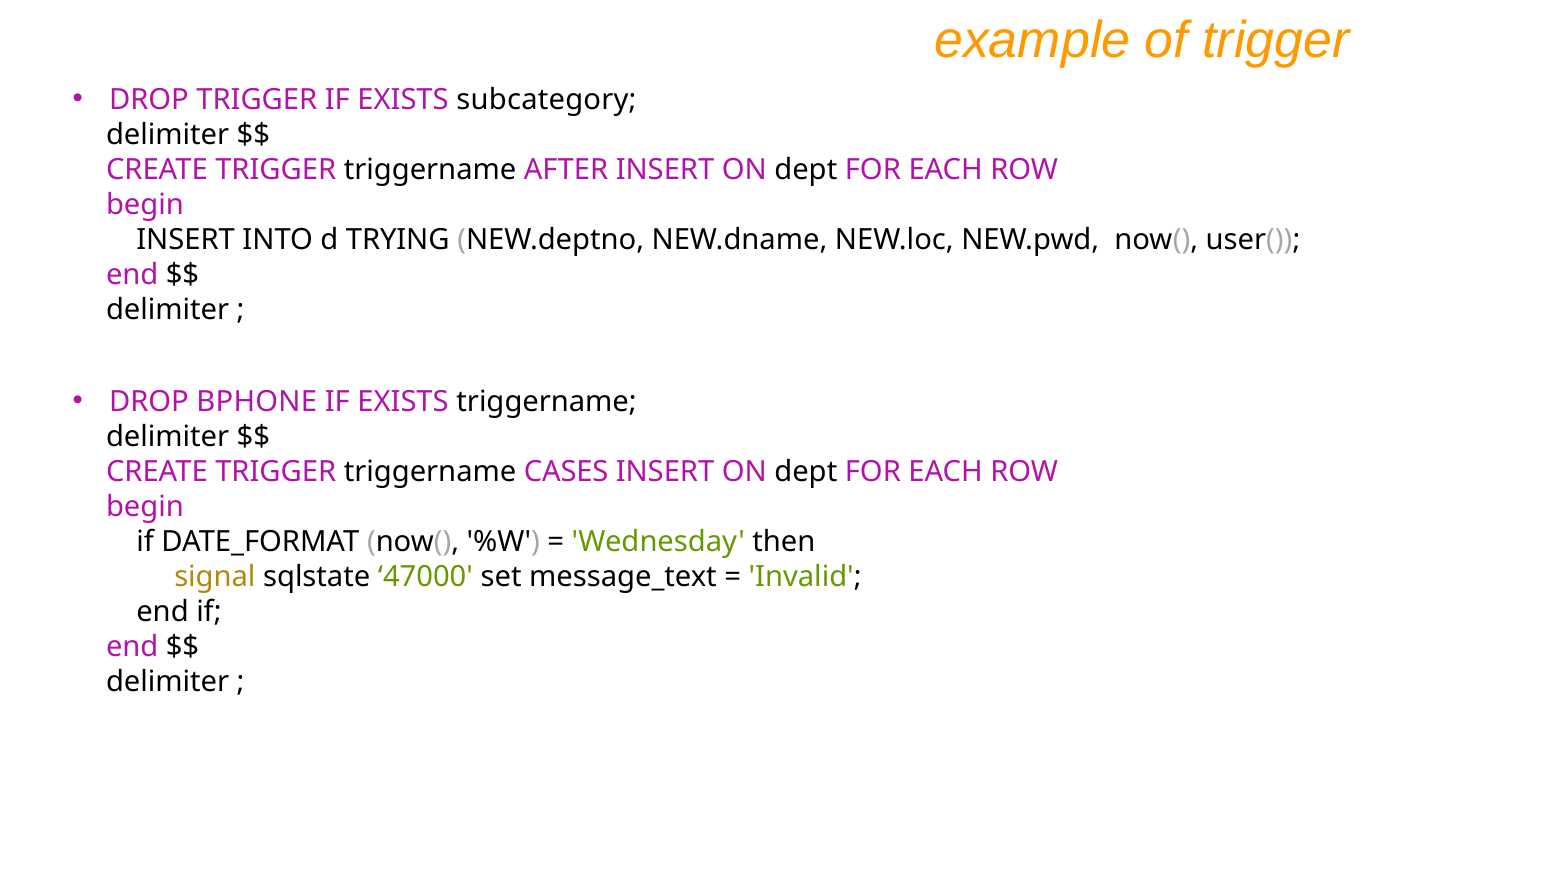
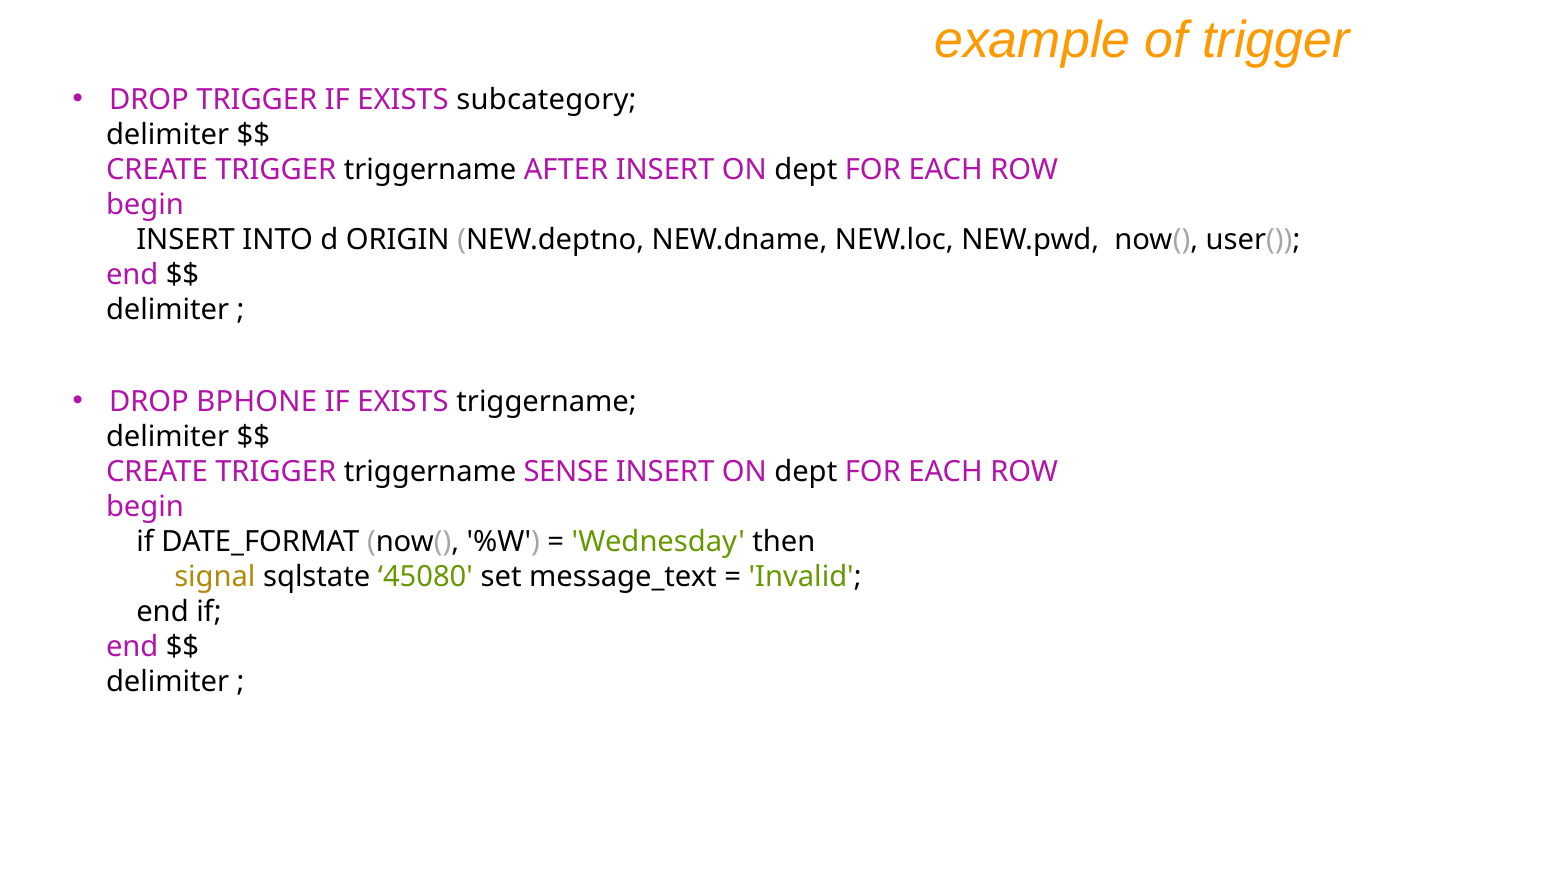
TRYING: TRYING -> ORIGIN (398, 240)
CASES: CASES -> SENSE (566, 472)
47000: 47000 -> 45080 (425, 577)
